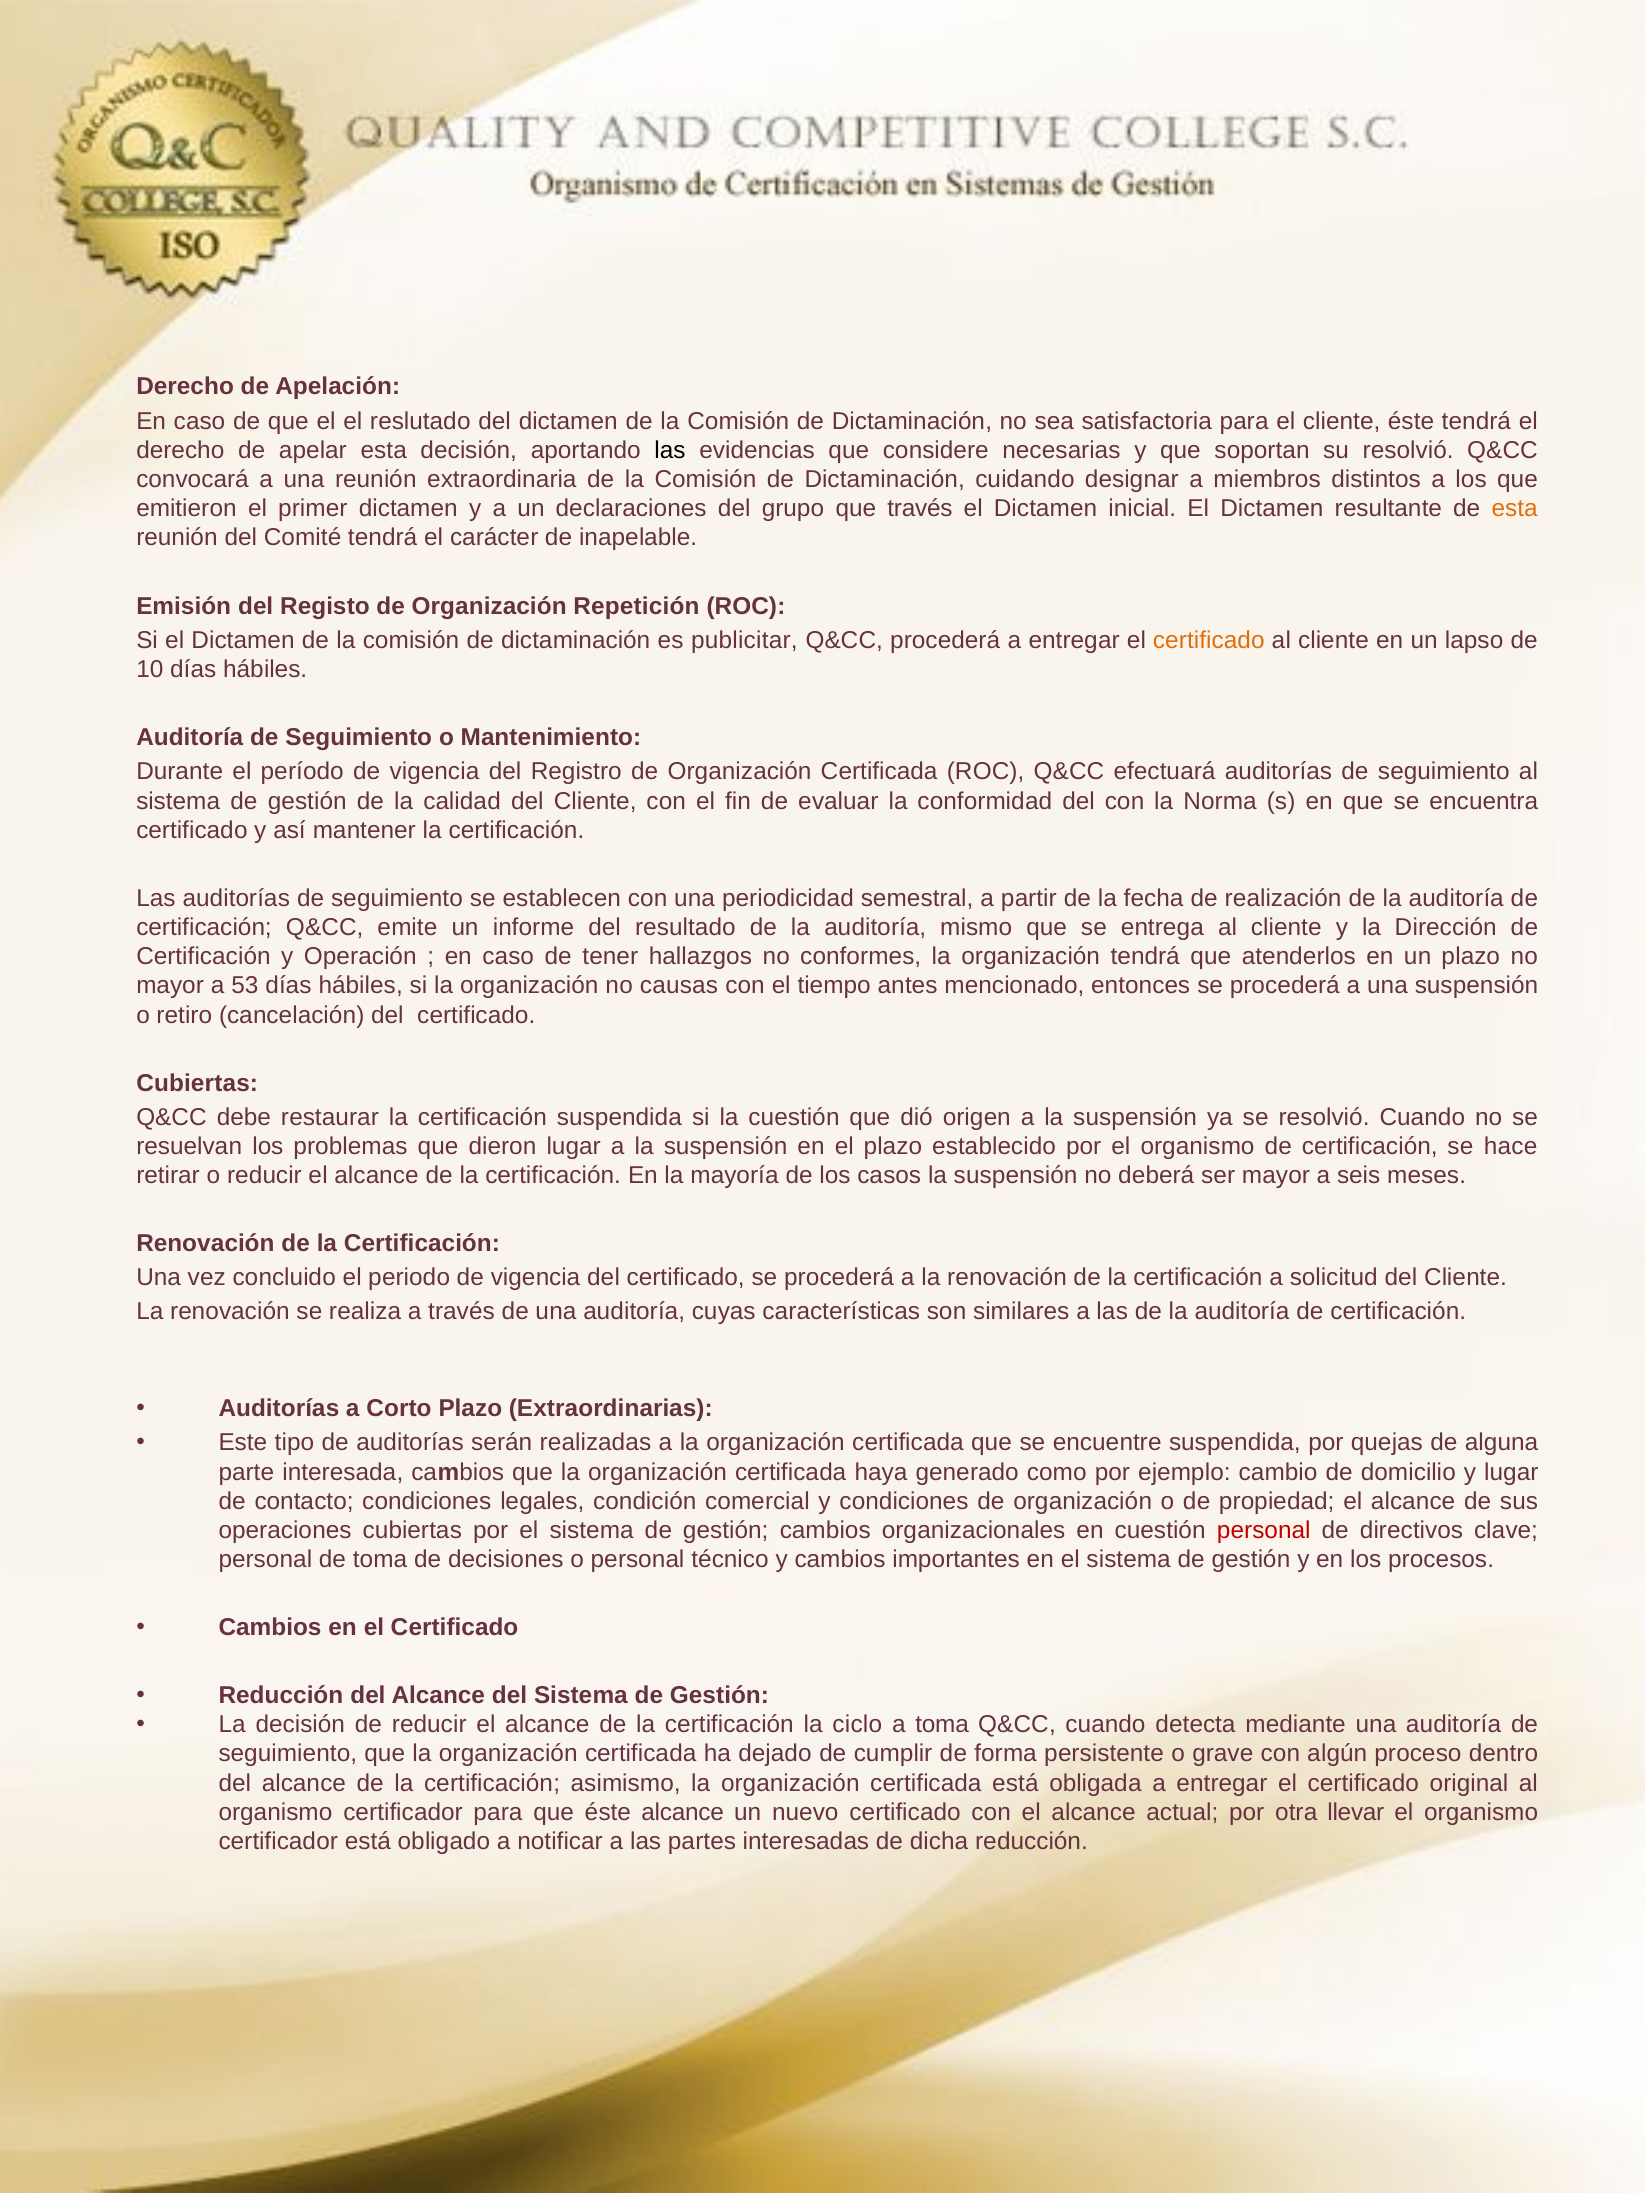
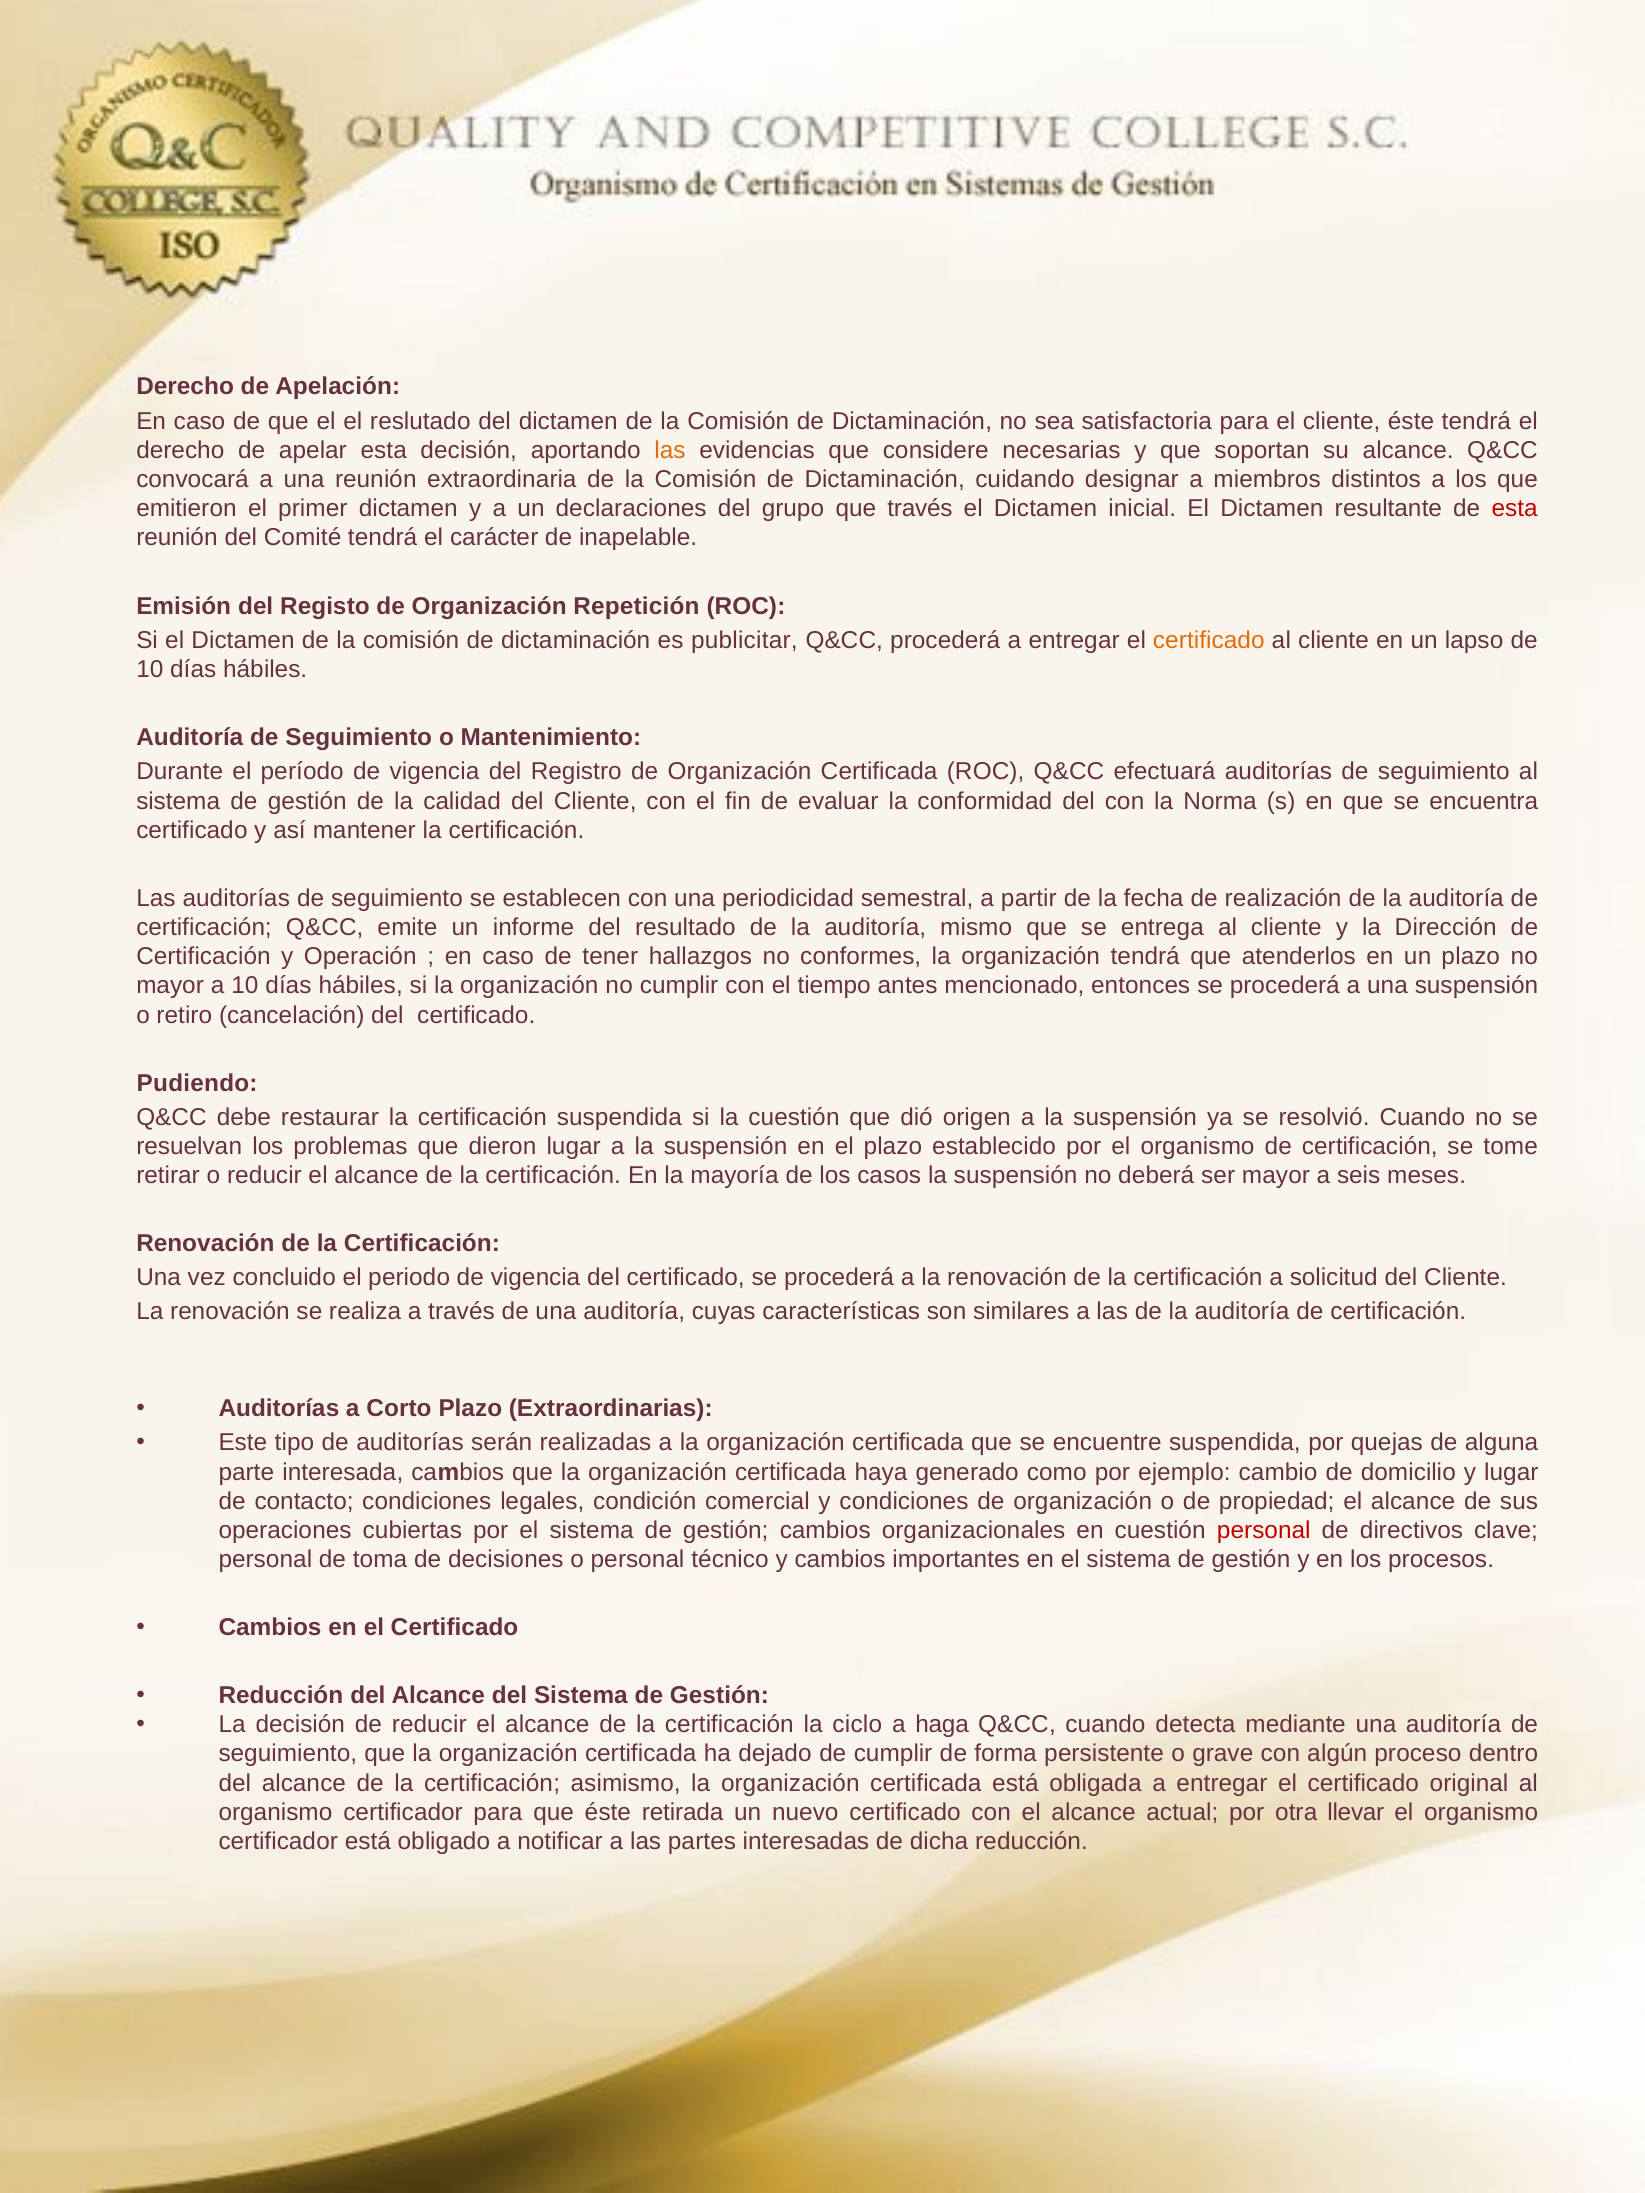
las colour: black -> orange (670, 450)
su resolvió: resolvió -> alcance (1408, 450)
esta colour: orange -> red (1515, 509)
a 53: 53 -> 10 (245, 986)
no causas: causas -> cumplir (679, 986)
Cubiertas: Cubiertas -> Pudiendo (197, 1083)
hace: hace -> tome (1511, 1146)
a toma: toma -> haga (942, 1725)
éste alcance: alcance -> retirada (683, 1813)
